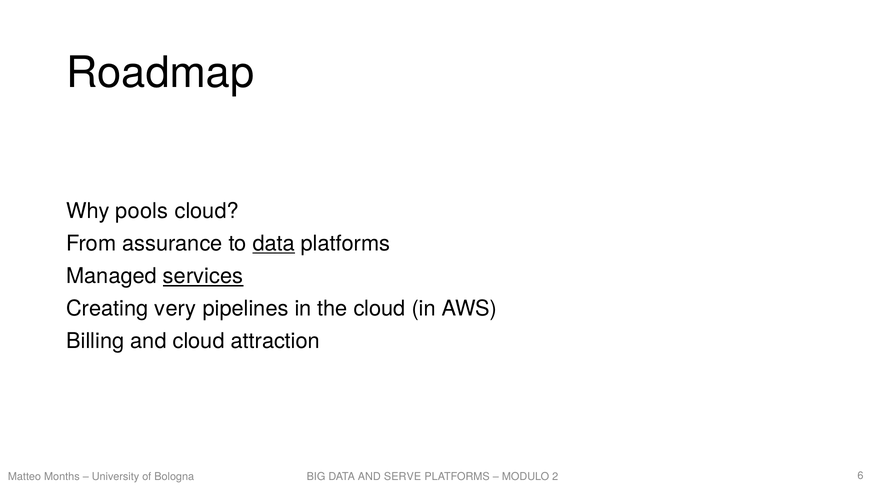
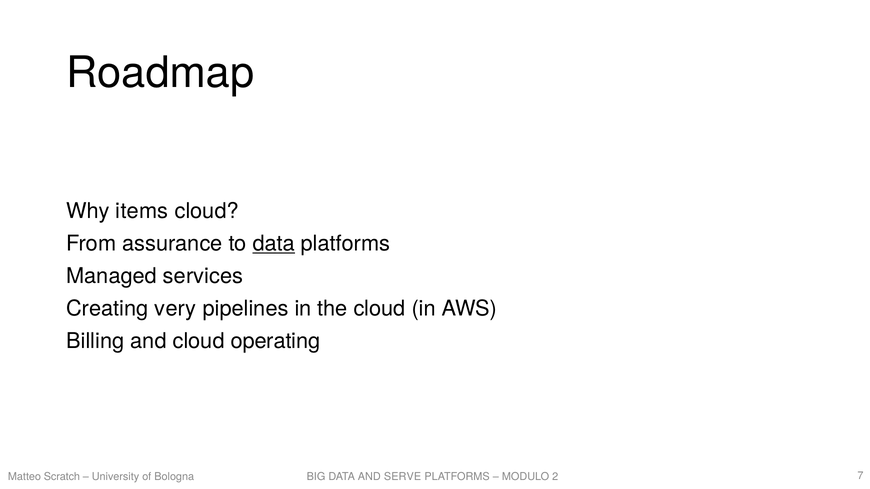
pools: pools -> items (142, 211)
services underline: present -> none (203, 276)
attraction: attraction -> operating (275, 342)
Months: Months -> Scratch (62, 477)
6: 6 -> 7 (861, 476)
